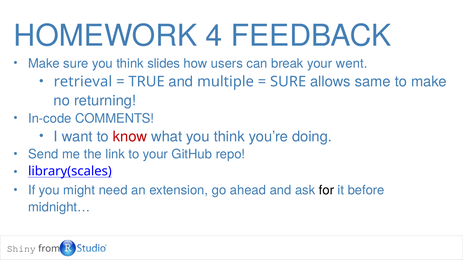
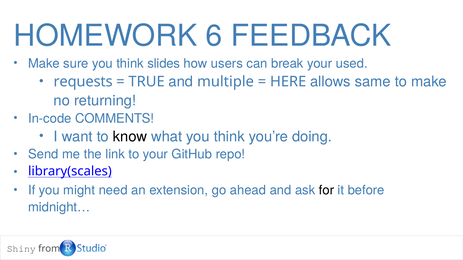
4: 4 -> 6 (214, 36)
went: went -> used (352, 64)
retrieval: retrieval -> requests (83, 82)
SURE: SURE -> HERE (288, 82)
know colour: red -> black (130, 137)
